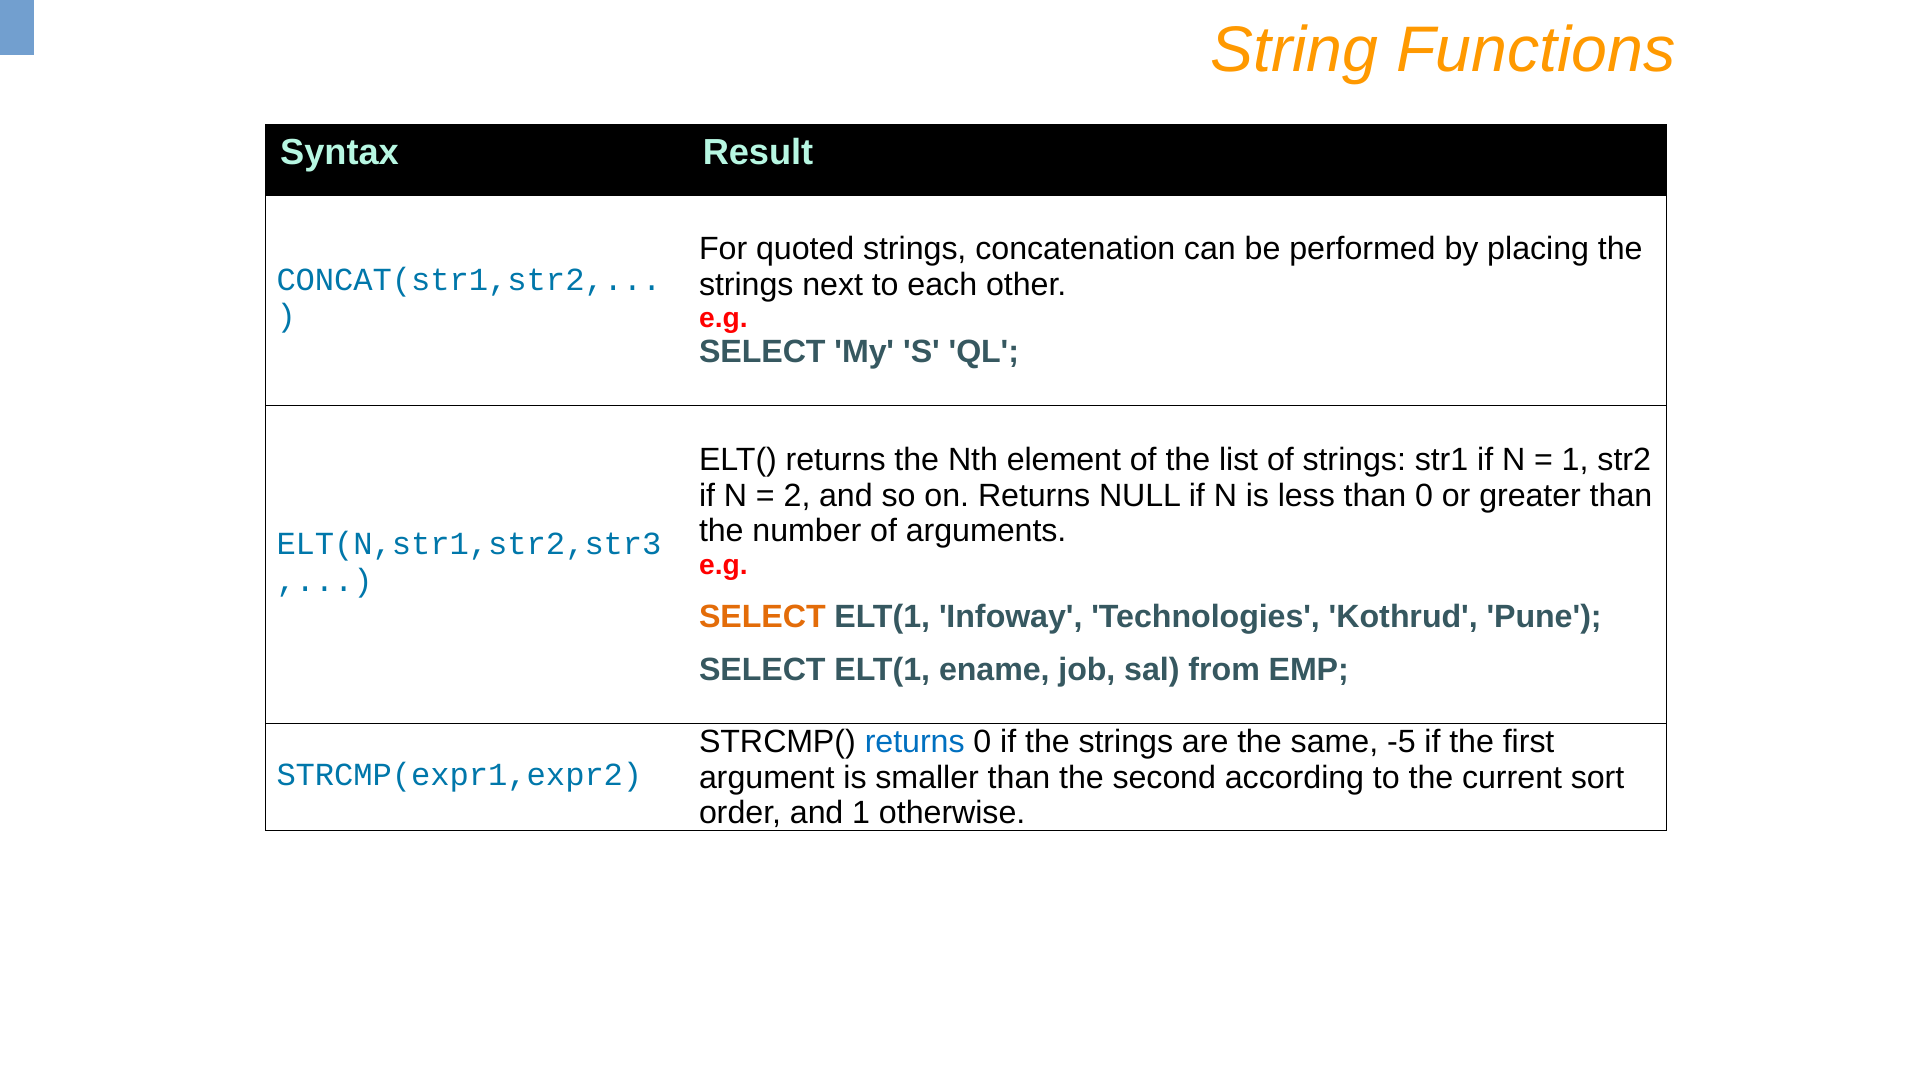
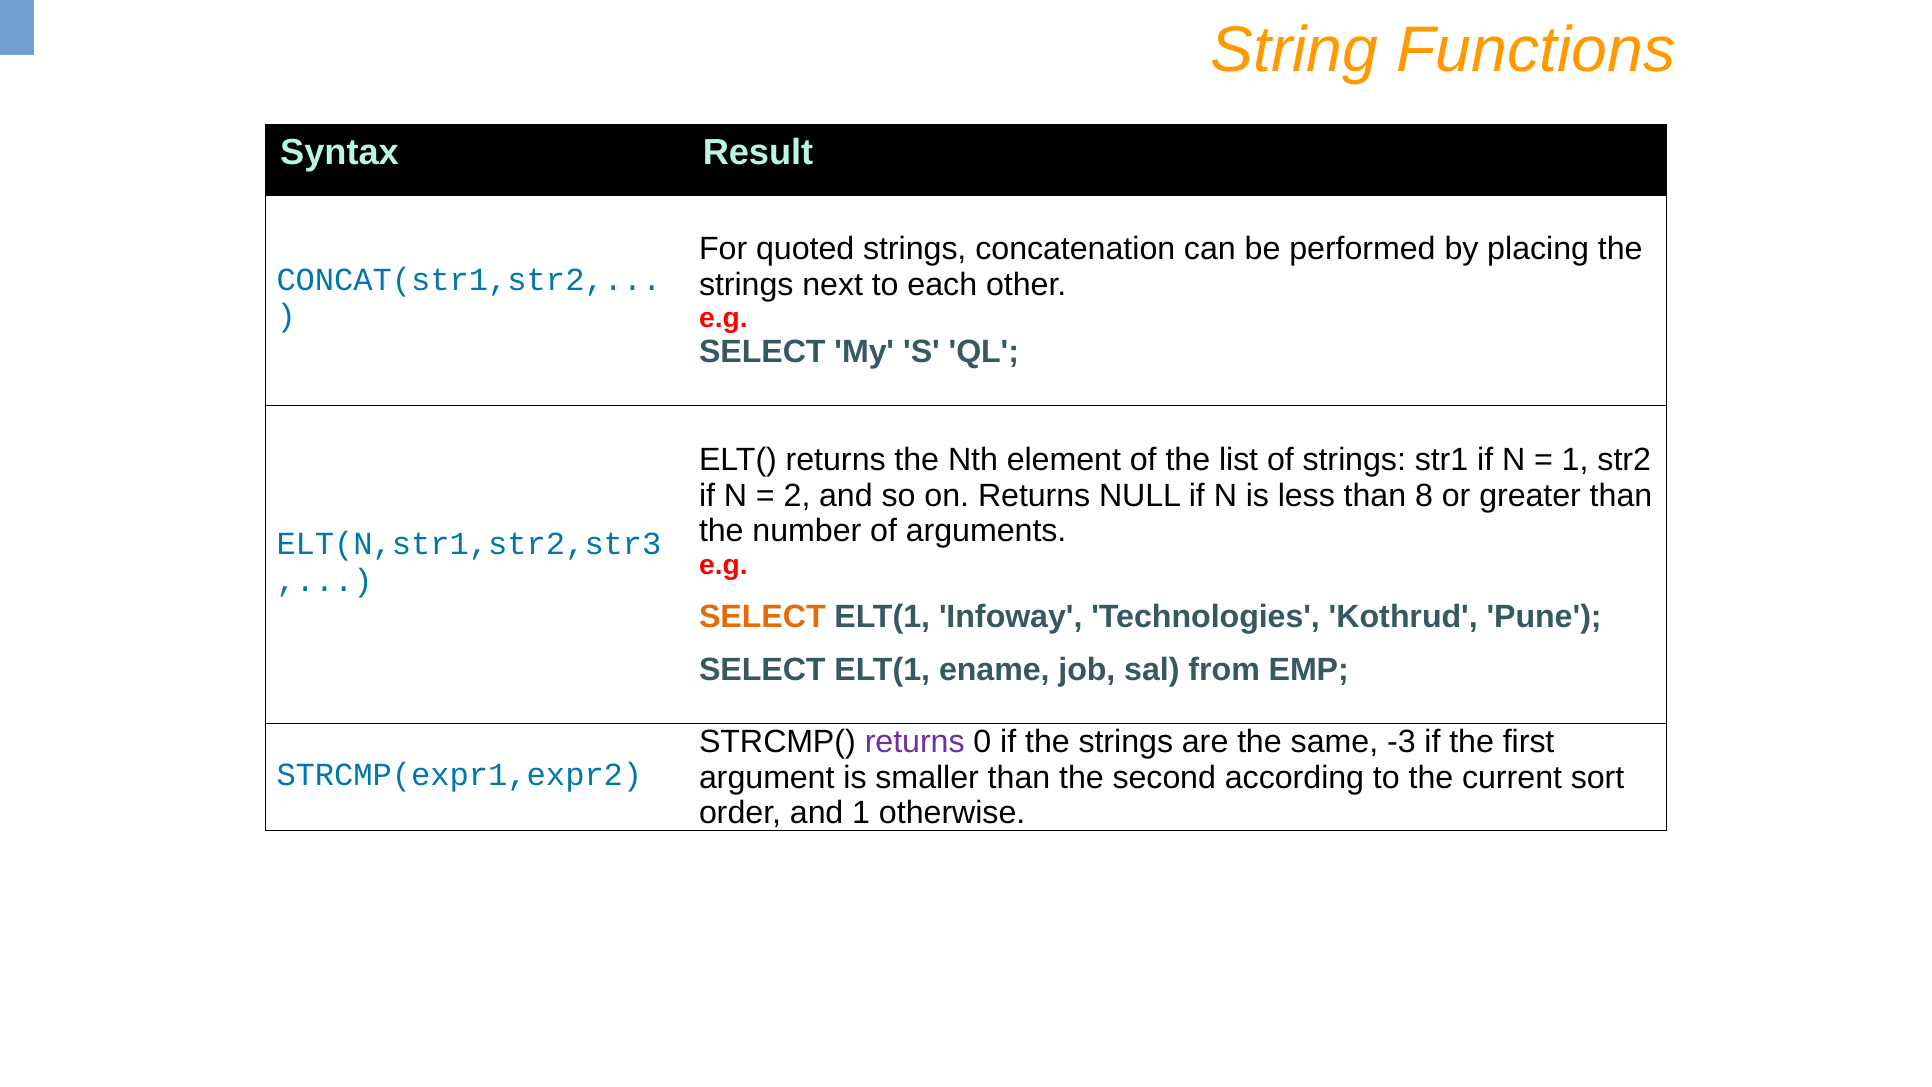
than 0: 0 -> 8 (1424, 495)
returns colour: blue -> purple (915, 742)
-5: -5 -> -3 (1401, 742)
